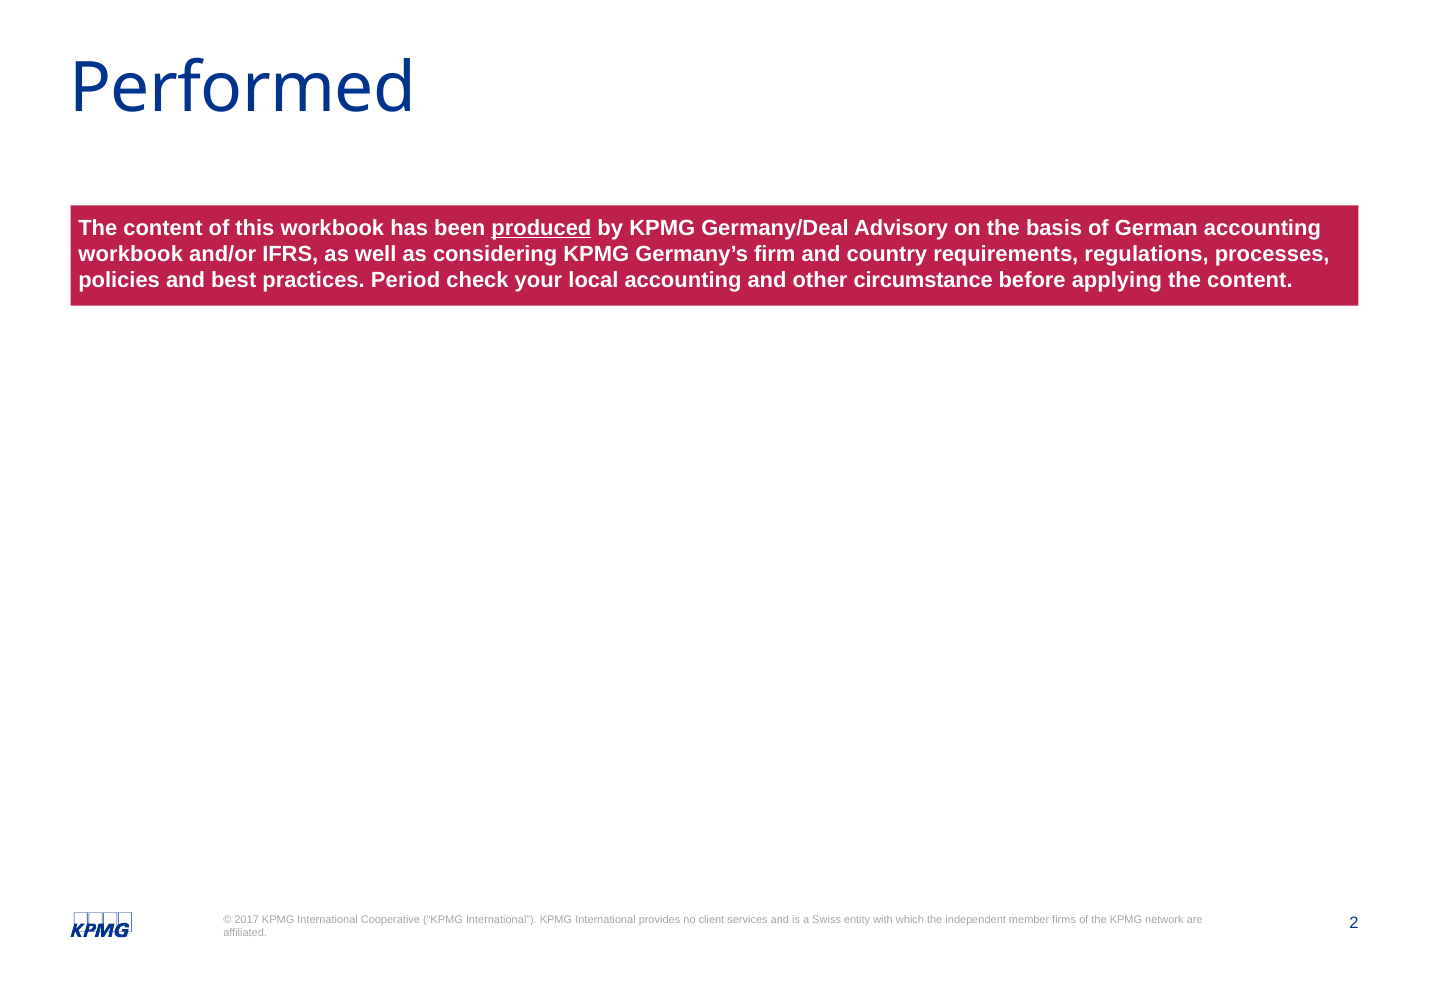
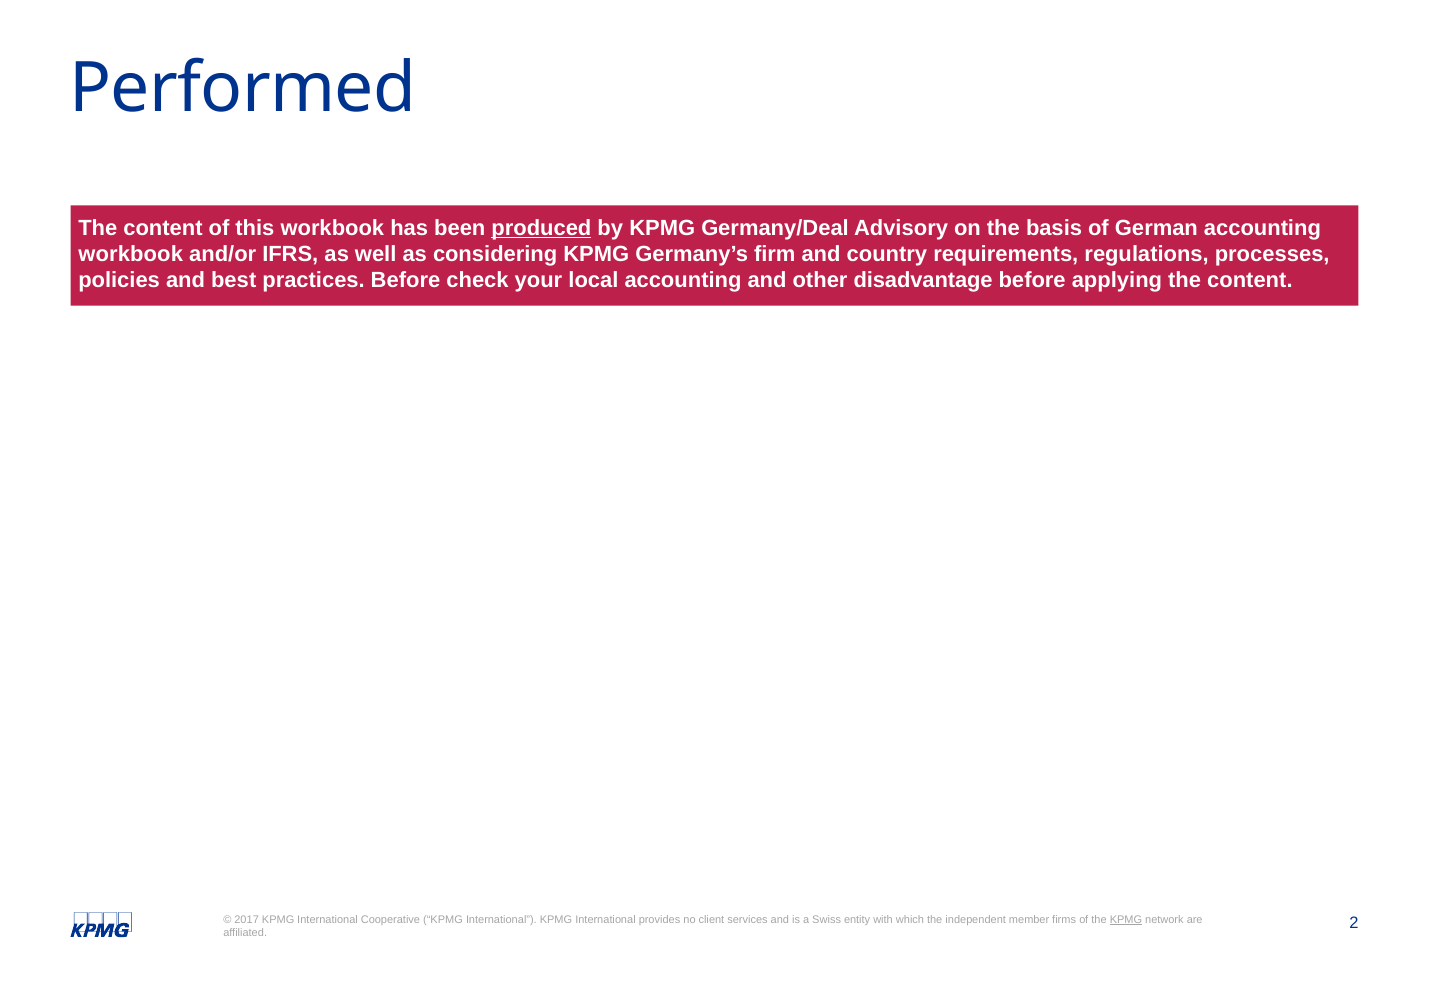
practices Period: Period -> Before (406, 280)
circumstance: circumstance -> disadvantage (923, 280)
KPMG underline: none -> present (1126, 919)
